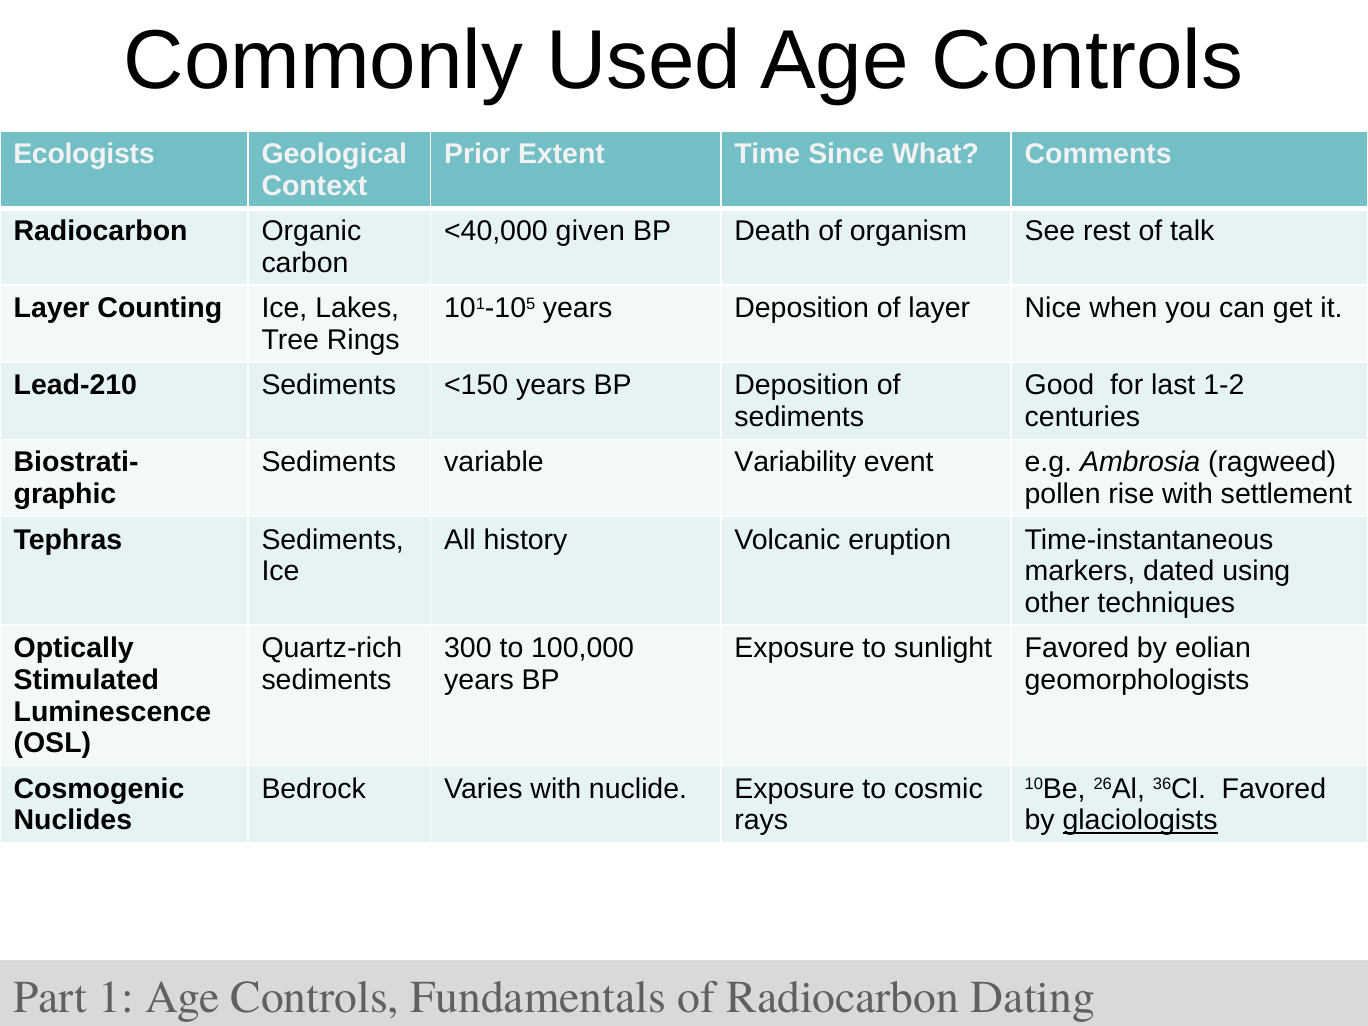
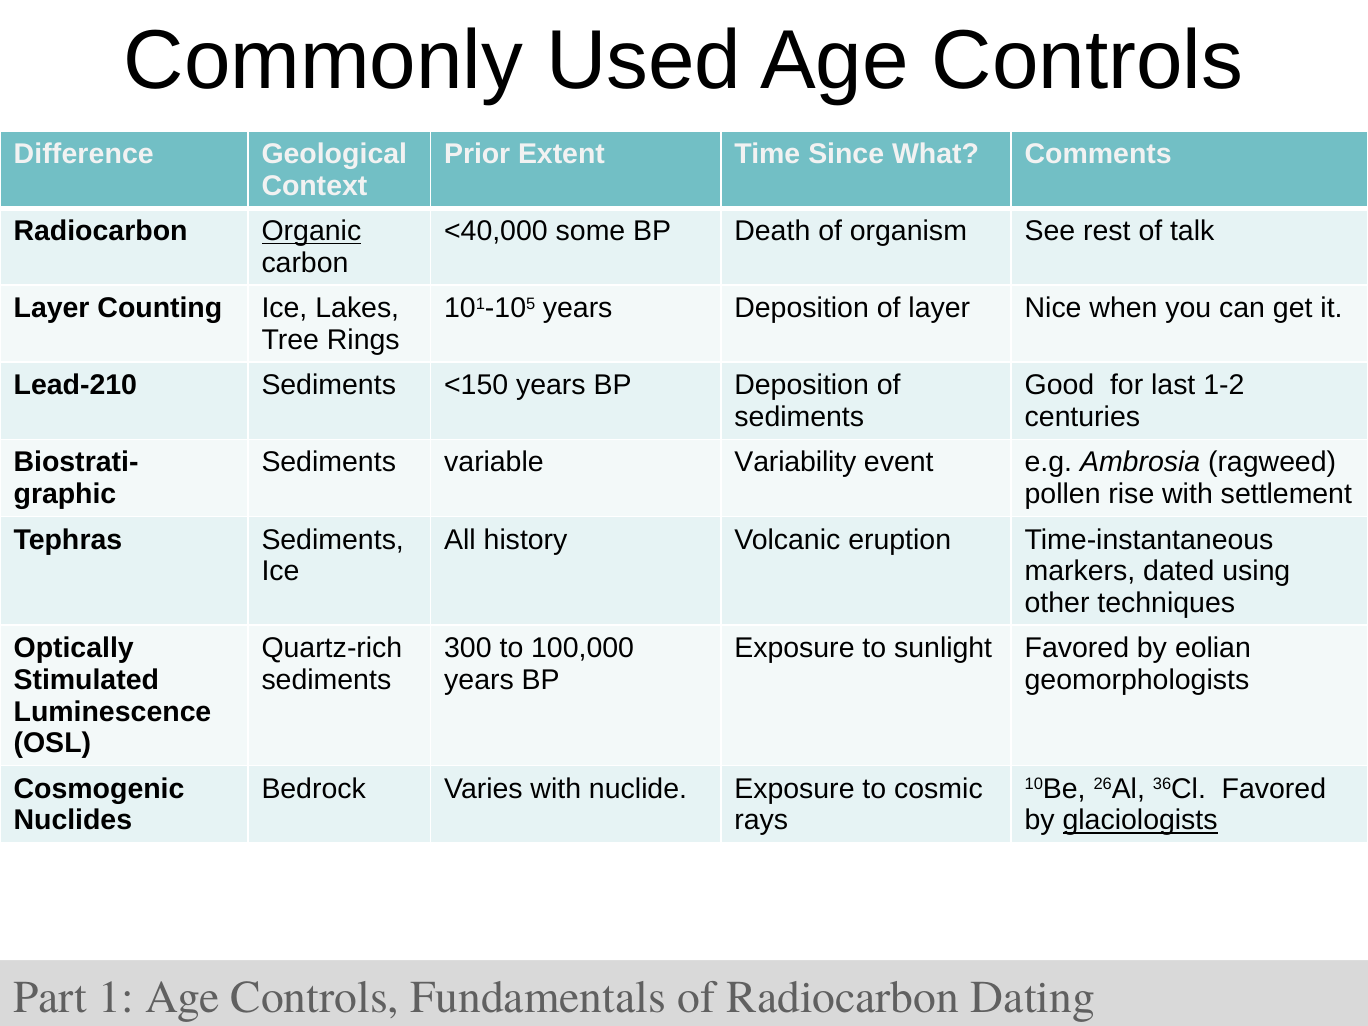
Ecologists: Ecologists -> Difference (84, 154)
Organic underline: none -> present (311, 231)
given: given -> some (591, 231)
